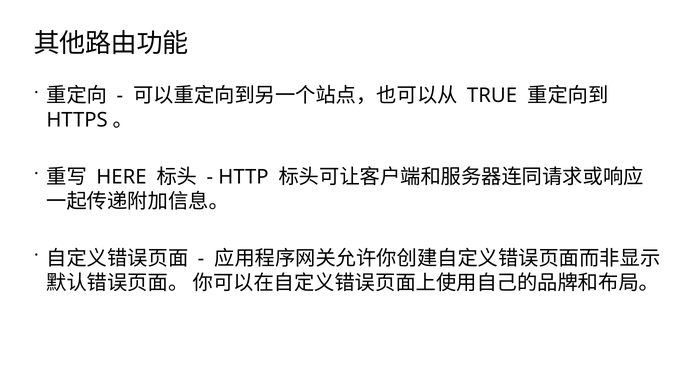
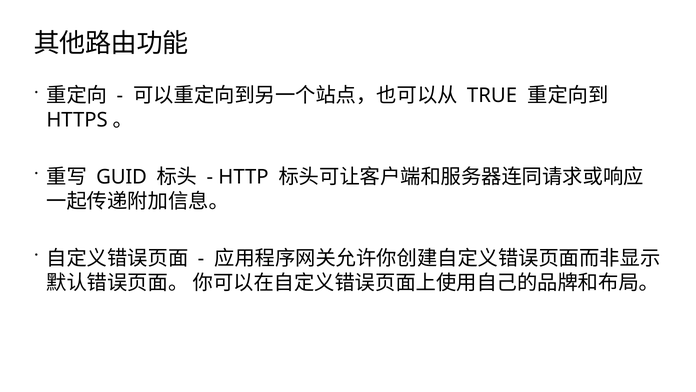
HERE: HERE -> GUID (122, 177)
